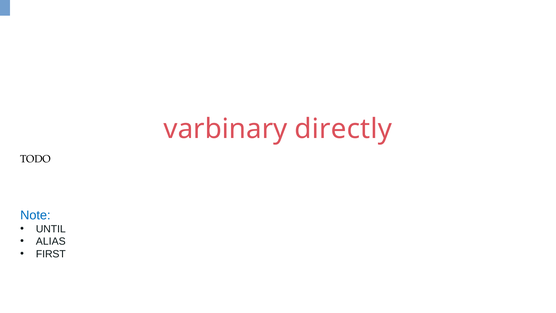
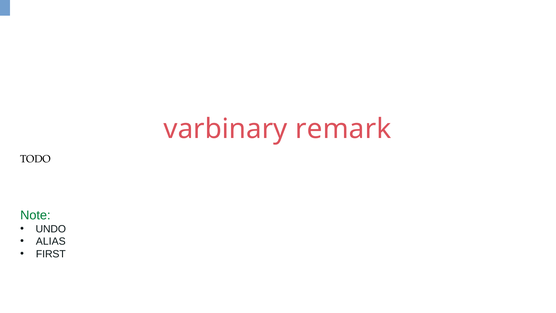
directly: directly -> remark (343, 129)
Note colour: blue -> green (35, 215)
UNTIL: UNTIL -> UNDO (51, 229)
